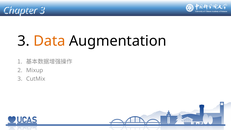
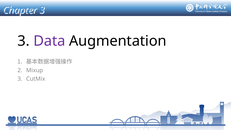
Data colour: orange -> purple (49, 41)
